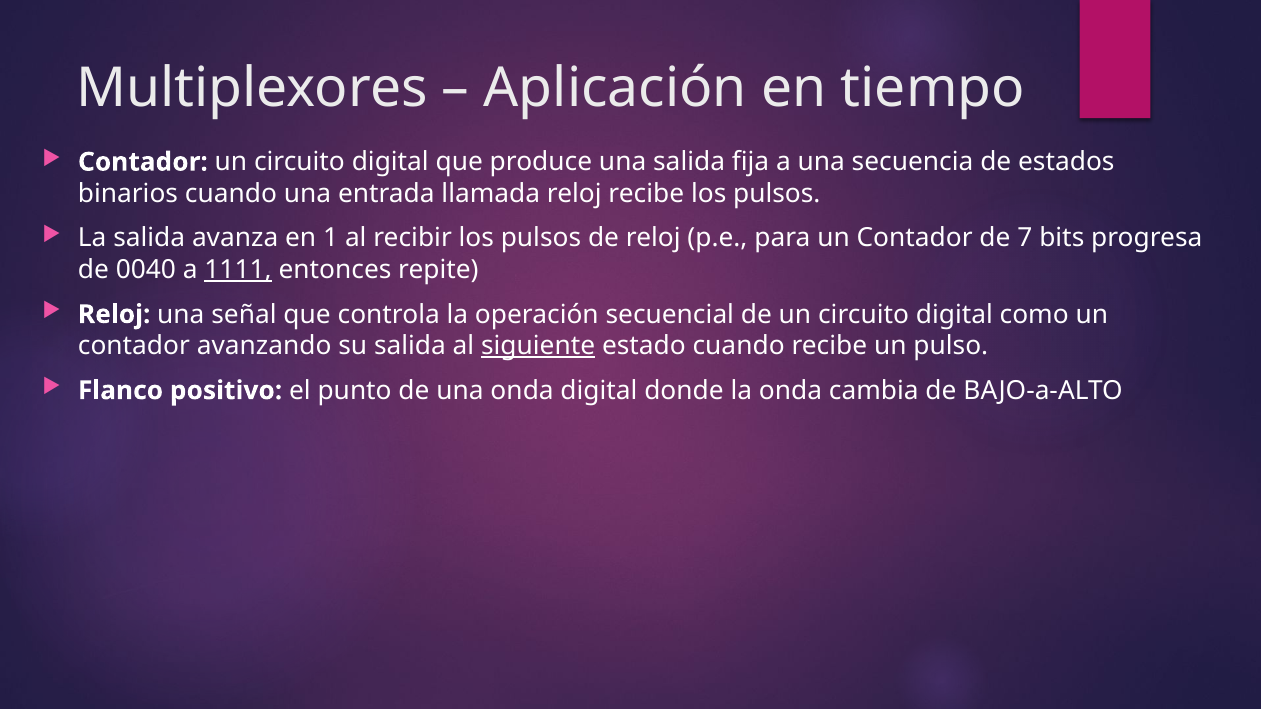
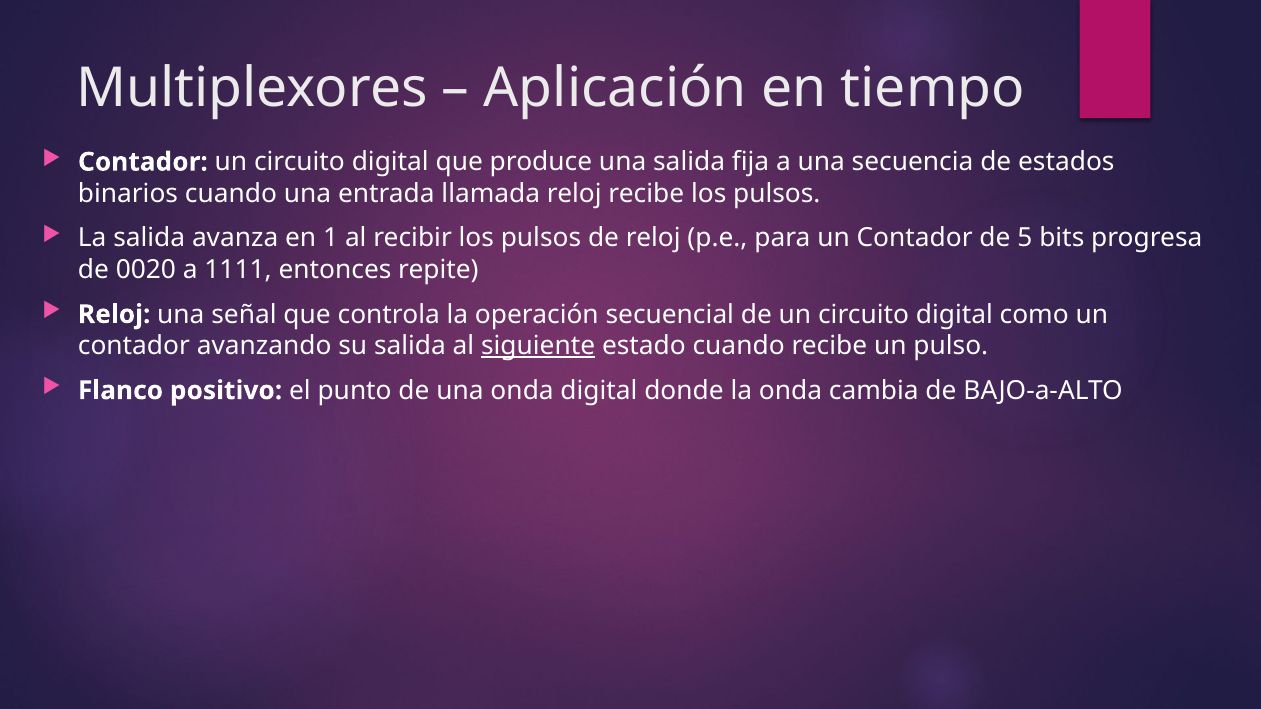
7: 7 -> 5 (1025, 238)
0040: 0040 -> 0020 (146, 270)
1111 underline: present -> none (238, 270)
